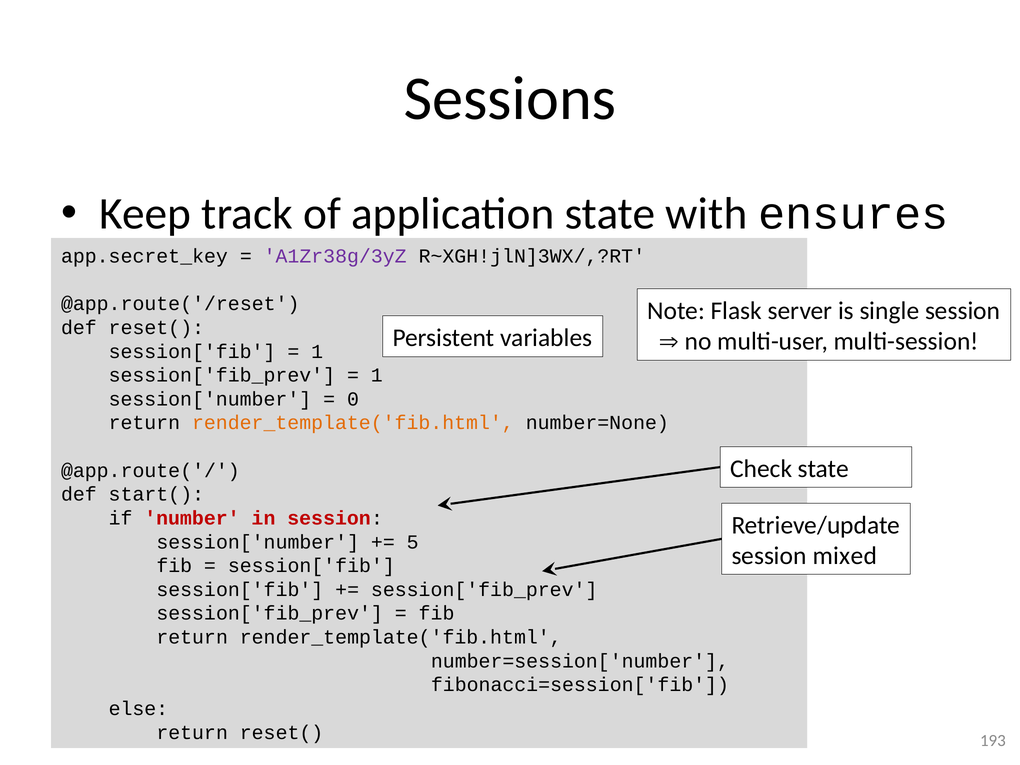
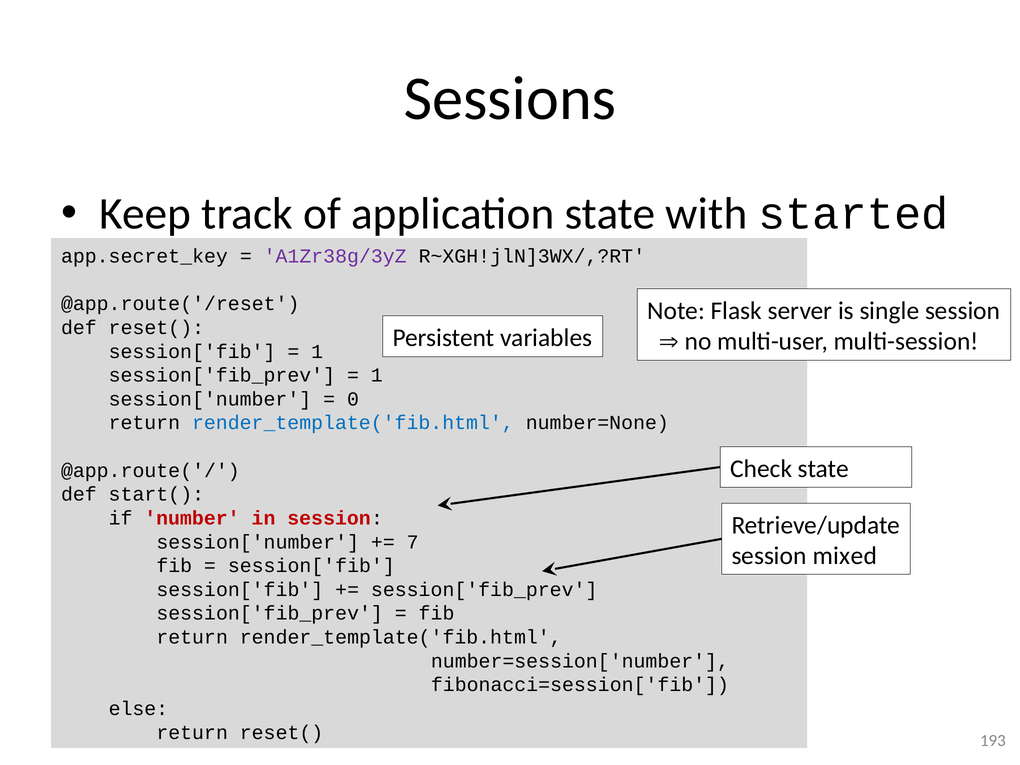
ensures: ensures -> started (853, 214)
render_template('fib.html colour: orange -> blue (353, 423)
5: 5 -> 7 (413, 542)
